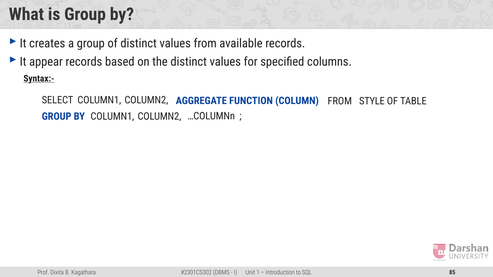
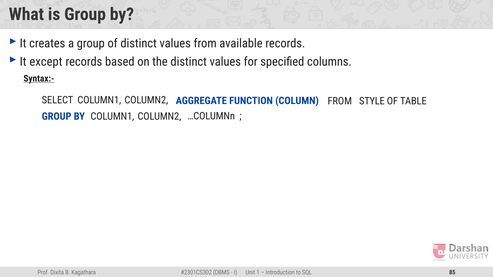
appear: appear -> except (46, 62)
